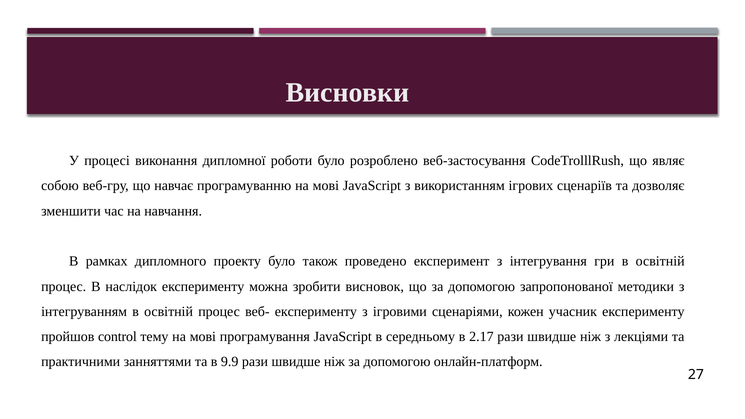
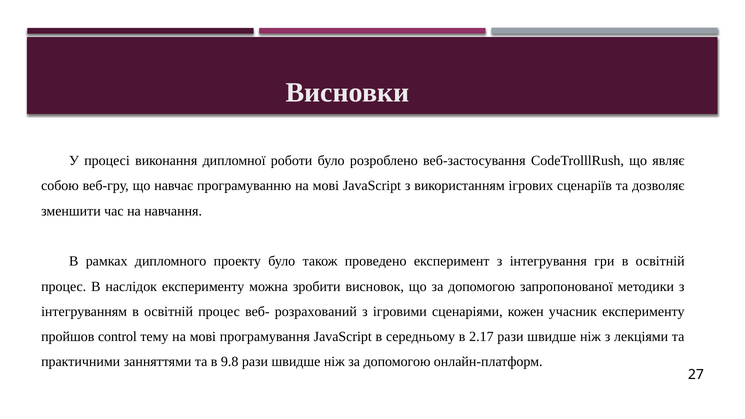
веб- експерименту: експерименту -> розрахований (316, 312)
9.9: 9.9 -> 9.8 (230, 362)
